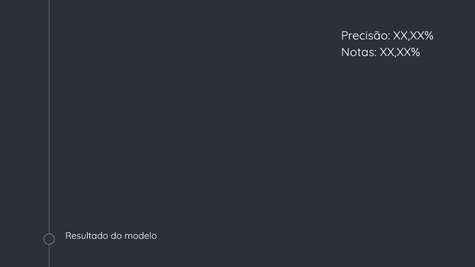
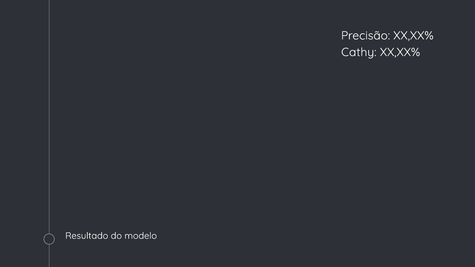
Notas: Notas -> Cathy (359, 52)
